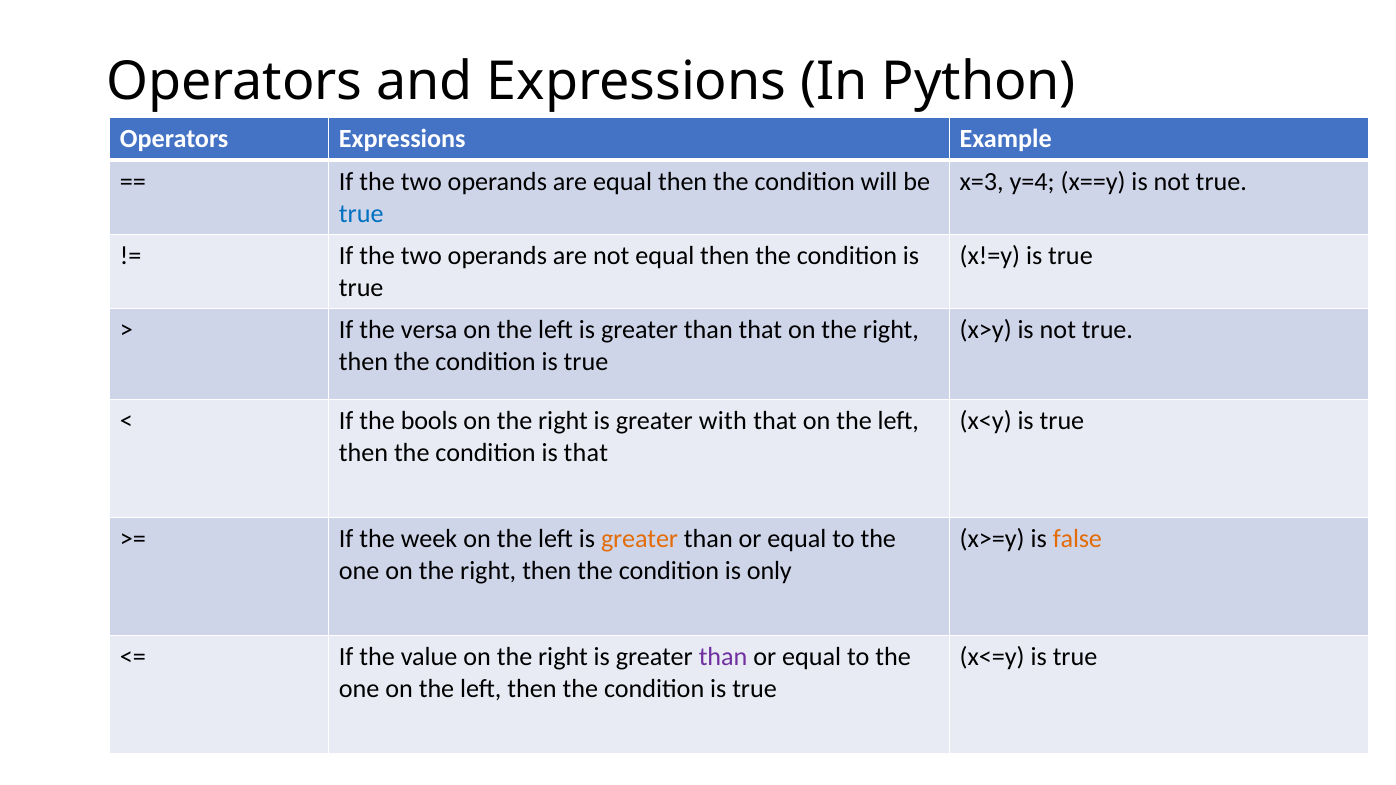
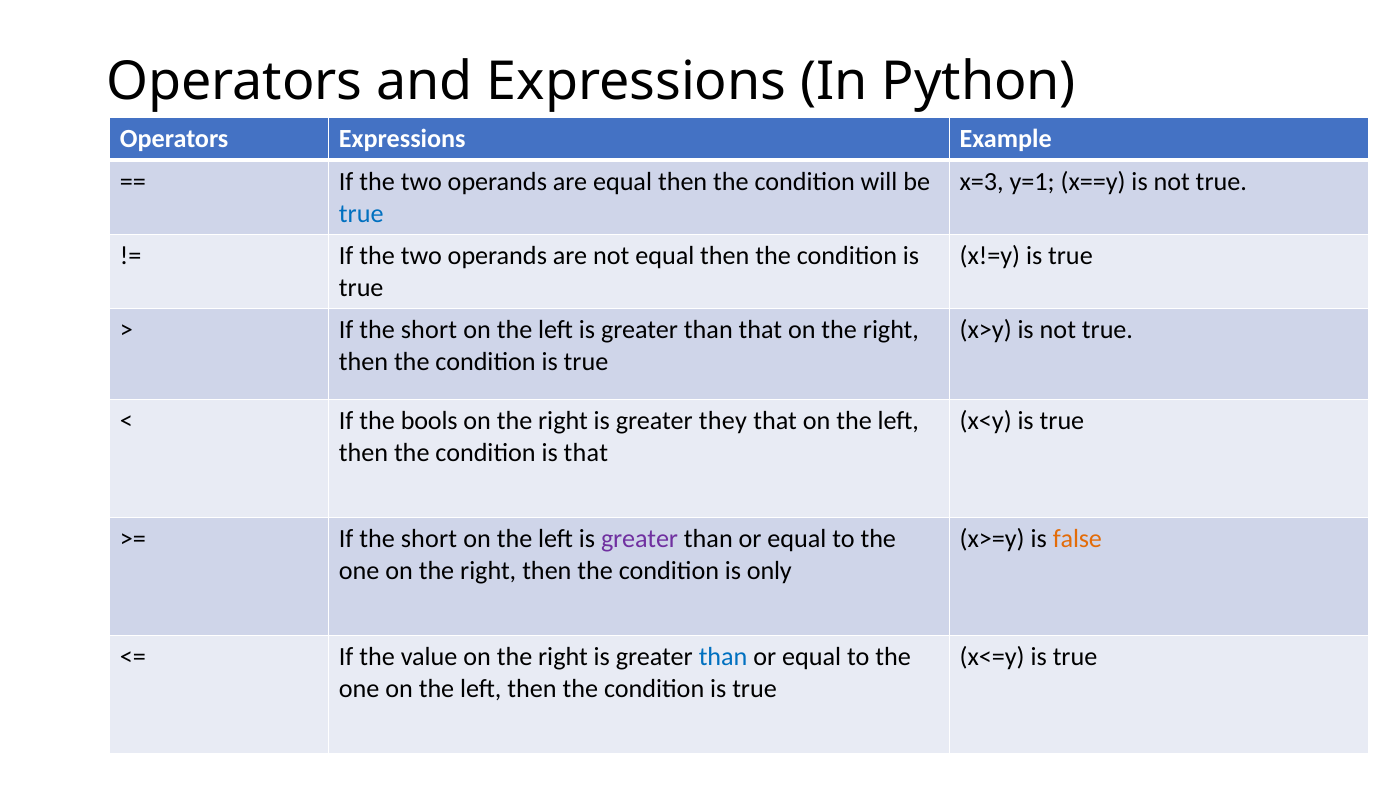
y=4: y=4 -> y=1 (1032, 182)
versa: versa -> short (429, 330)
with: with -> they (723, 421)
week: week -> short (429, 539)
greater colour: orange -> purple (640, 539)
than colour: purple -> blue (723, 658)
